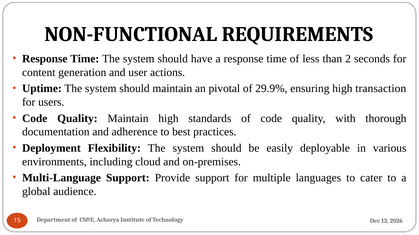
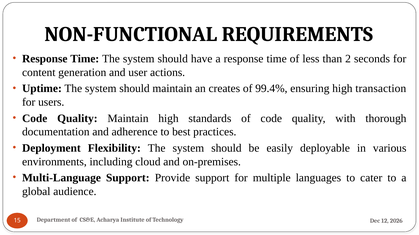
pivotal: pivotal -> creates (224, 89)
29.9%: 29.9% -> 99.4% (271, 89)
